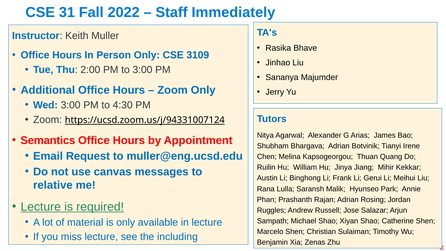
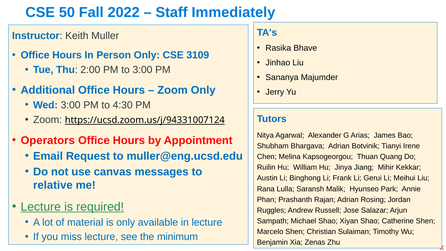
31: 31 -> 50 (67, 13)
Semantics: Semantics -> Operators (48, 140)
including: including -> minimum (178, 237)
